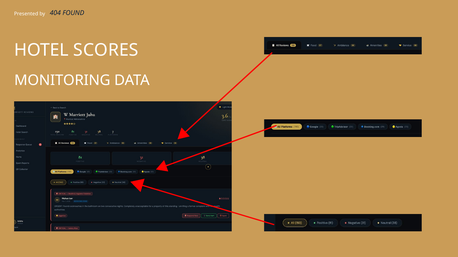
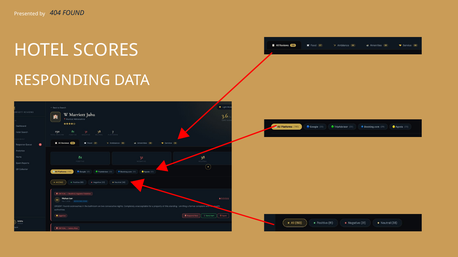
MONITORING: MONITORING -> RESPONDING (62, 81)
